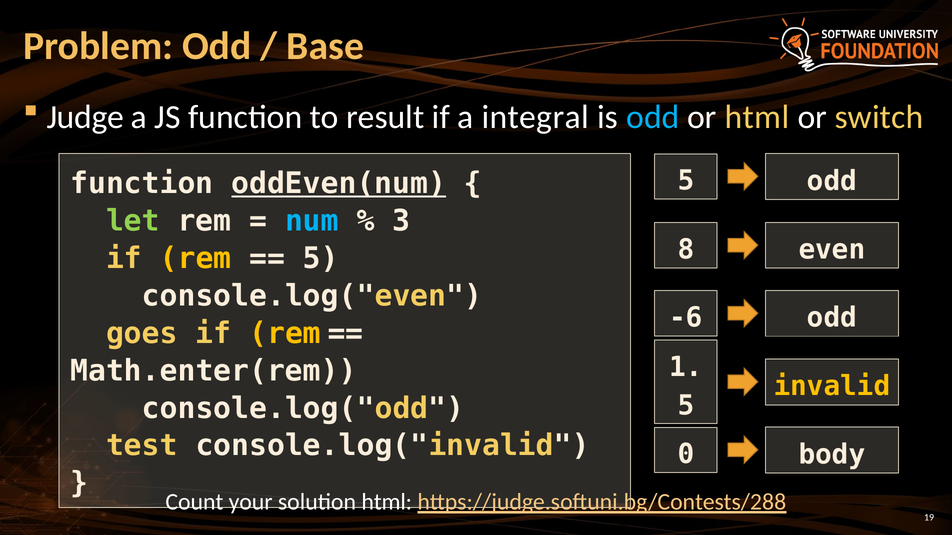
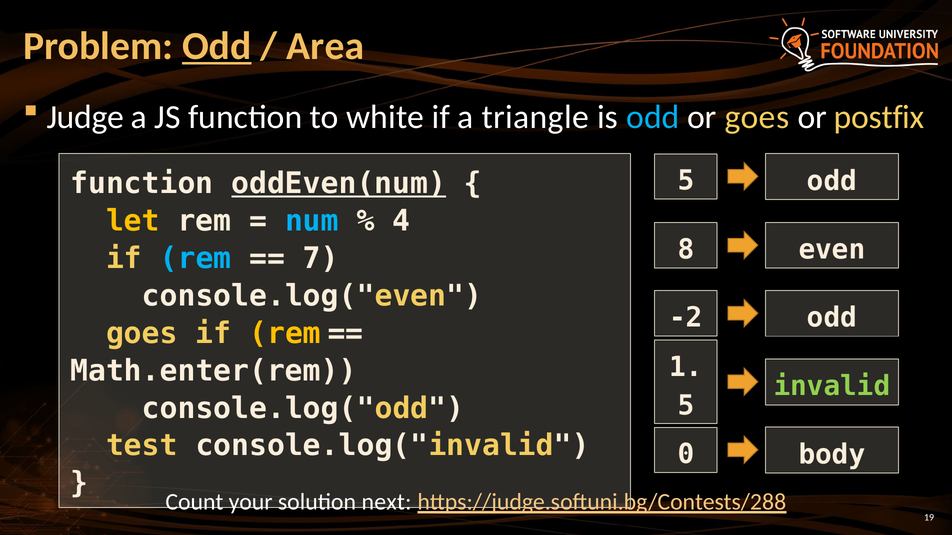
Odd underline: none -> present (217, 46)
Base: Base -> Area (325, 46)
result: result -> white (385, 117)
integral: integral -> triangle (535, 117)
or html: html -> goes (757, 117)
switch: switch -> postfix (879, 117)
let colour: light green -> yellow (133, 221)
3: 3 -> 4 (401, 221)
rem colour: yellow -> light blue (196, 259)
5: 5 -> 7 (321, 259)
-6: -6 -> -2 (686, 318)
invalid colour: yellow -> light green (832, 387)
solution html: html -> next (387, 503)
